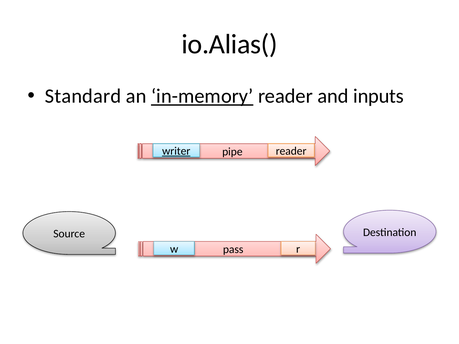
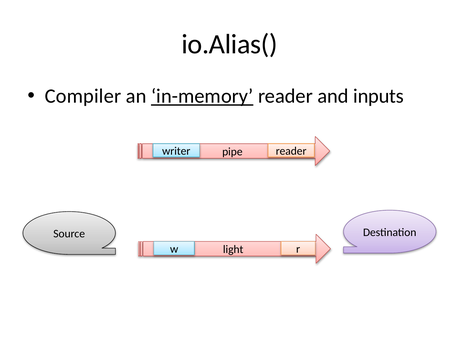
Standard: Standard -> Compiler (83, 96)
writer underline: present -> none (176, 151)
pass: pass -> light (233, 250)
